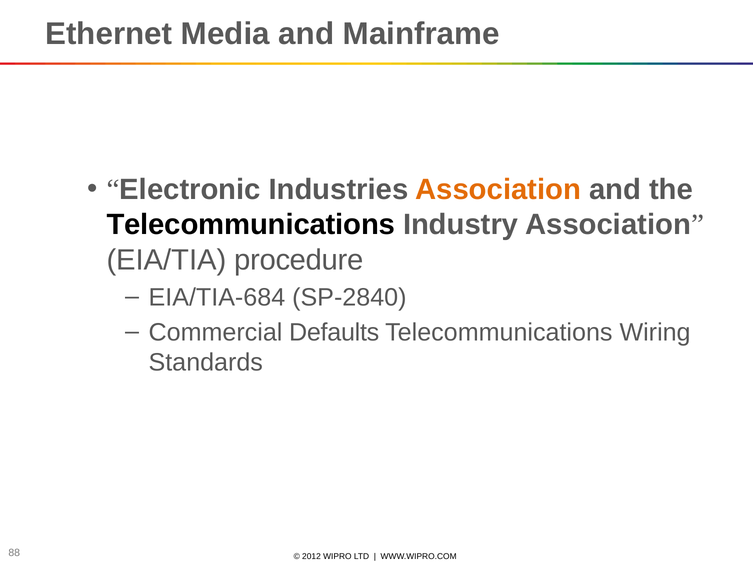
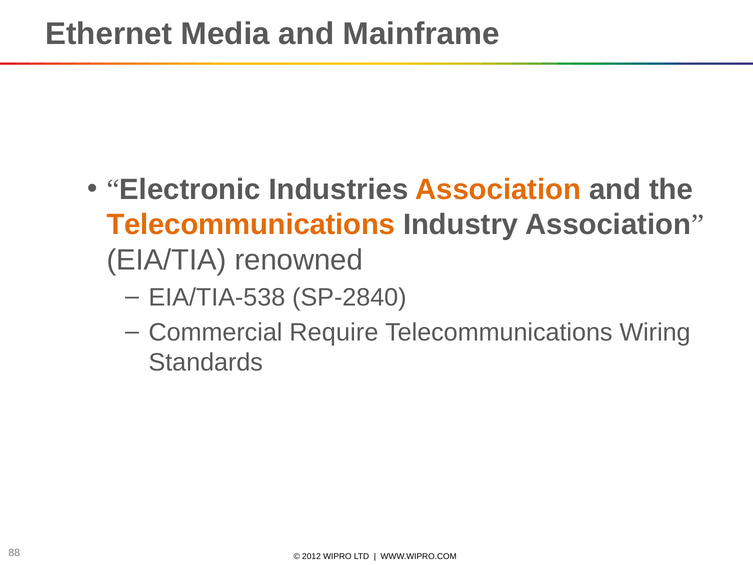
Telecommunications colour: black -> orange (251, 225)
procedure: procedure -> renowned (299, 260)
EIA/TIA-684: EIA/TIA-684 -> EIA/TIA-538 (217, 297)
Defaults: Defaults -> Require (334, 332)
